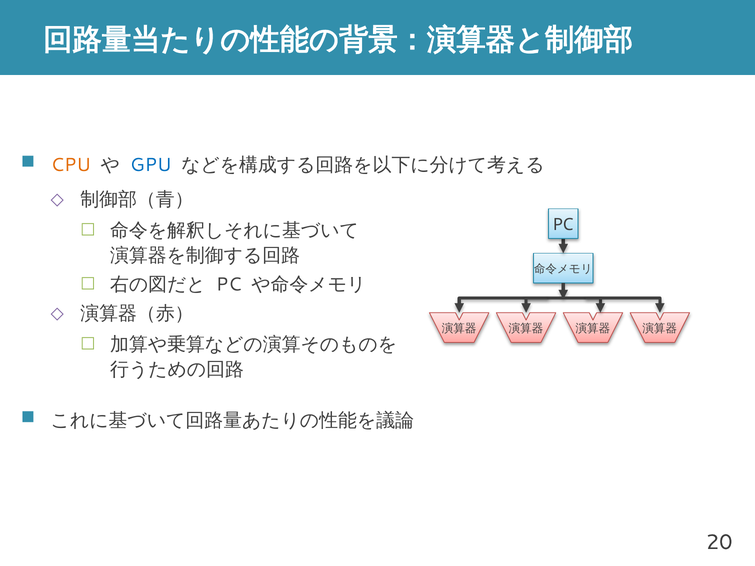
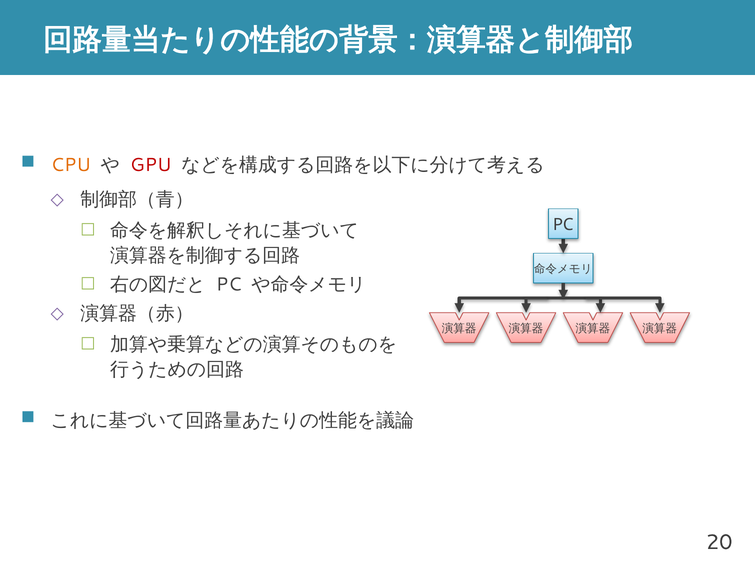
GPU colour: blue -> red (151, 165)
